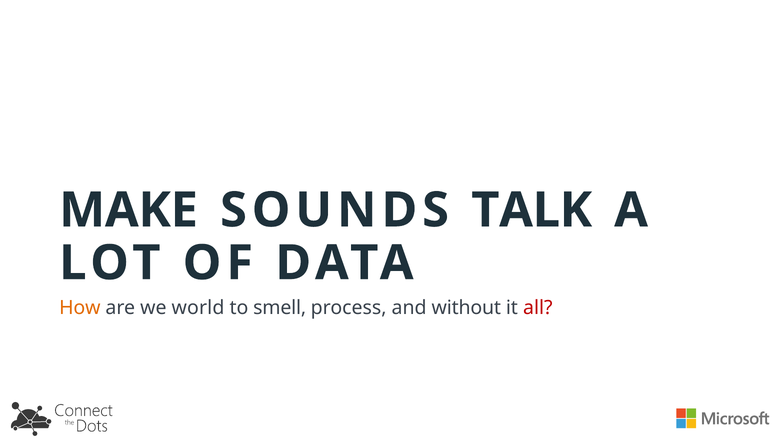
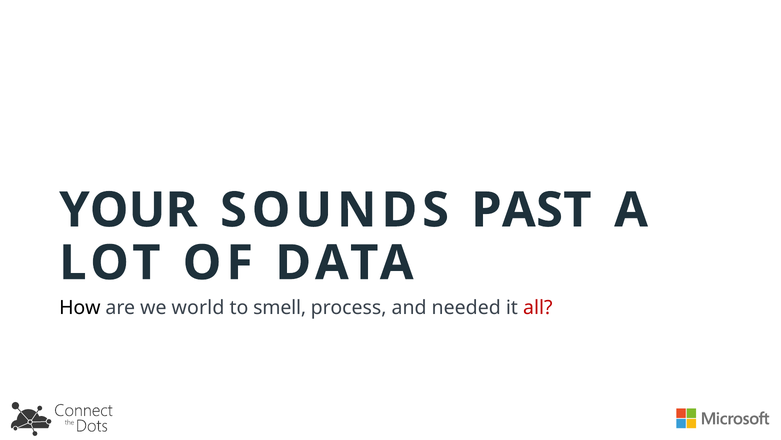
MAKE: MAKE -> YOUR (128, 210)
TALK: TALK -> PAST (531, 210)
How colour: orange -> black (80, 307)
without: without -> needed (466, 307)
